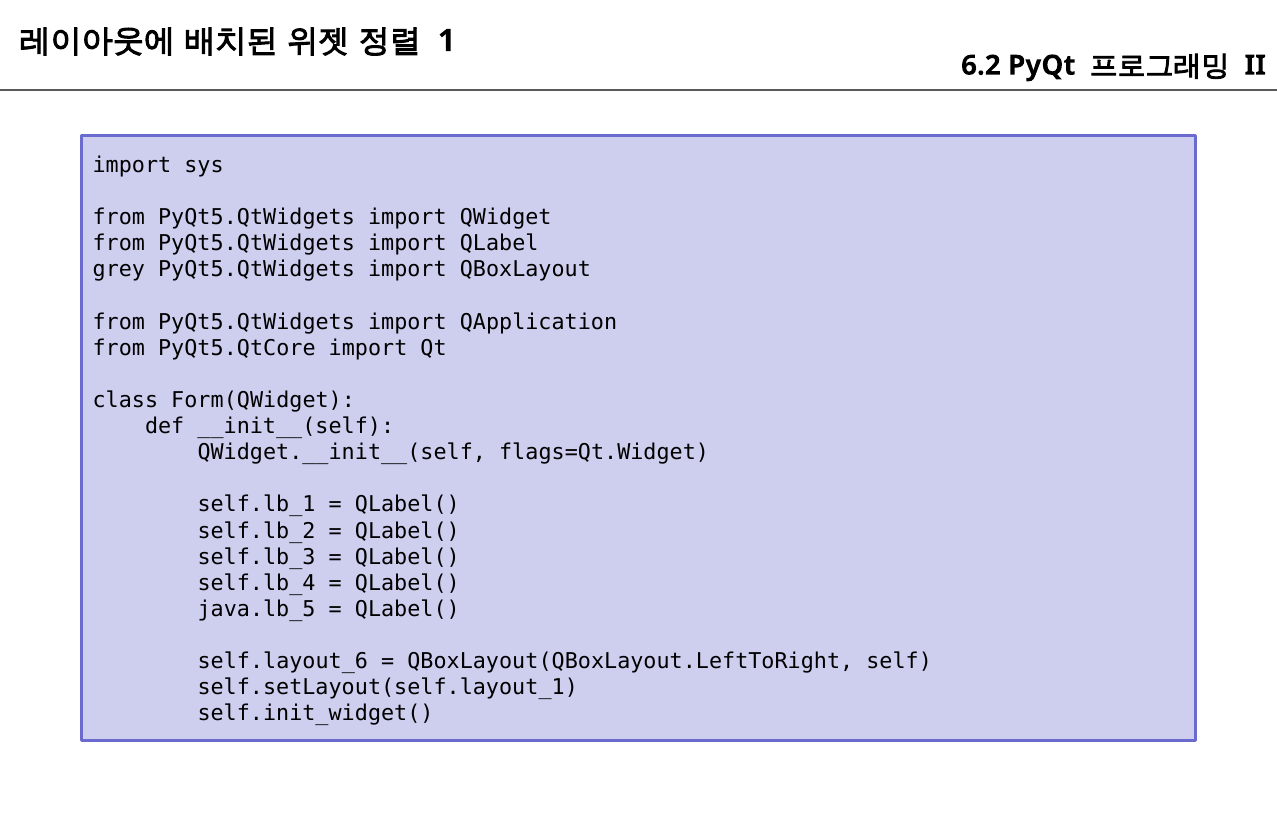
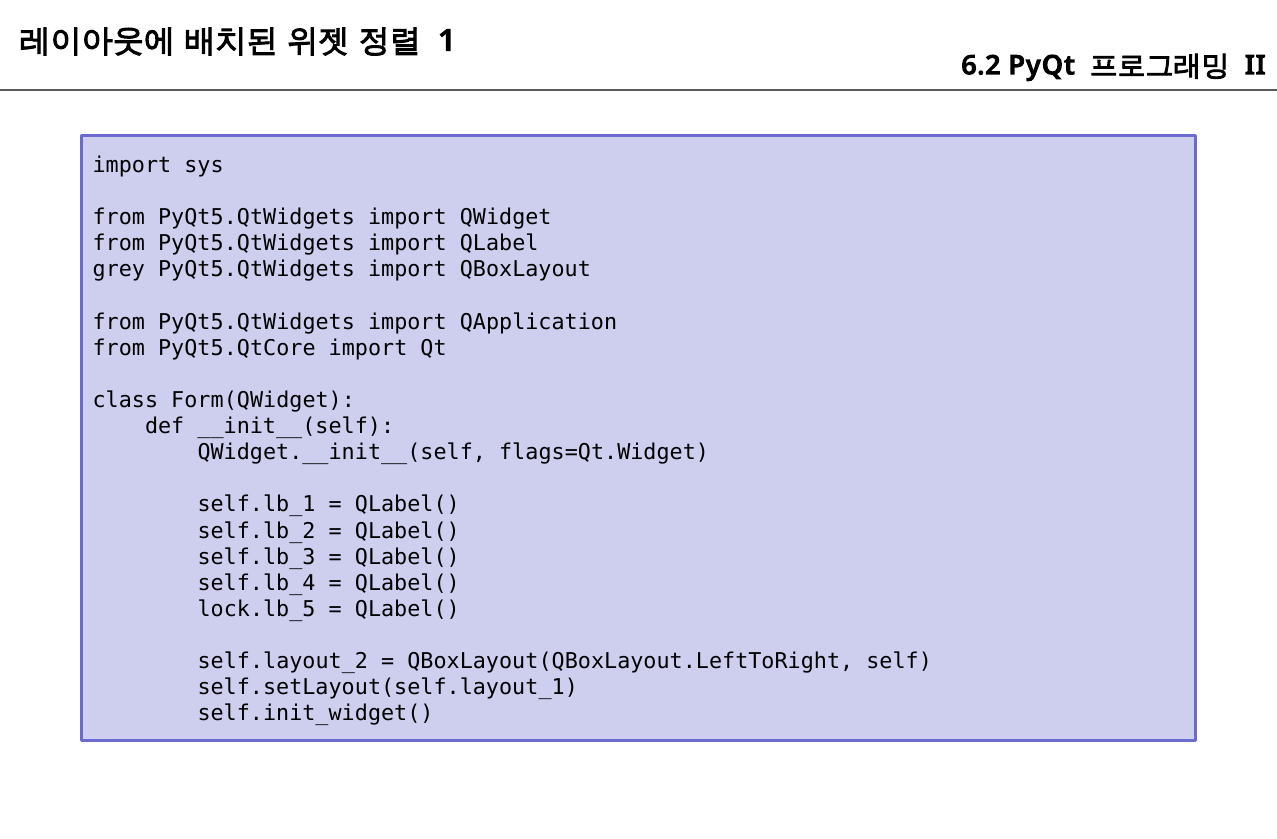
java.lb_5: java.lb_5 -> lock.lb_5 (257, 609)
self.layout_6: self.layout_6 -> self.layout_2 (283, 661)
